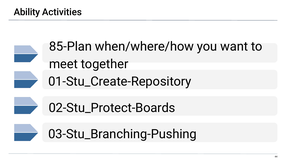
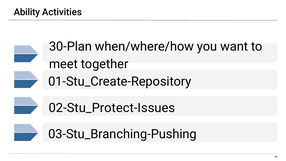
85-Plan: 85-Plan -> 30-Plan (70, 46)
02-Stu_Protect-Boards: 02-Stu_Protect-Boards -> 02-Stu_Protect-Issues (112, 108)
